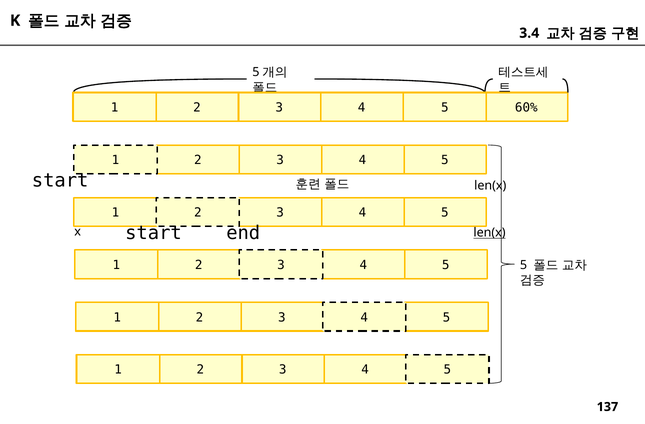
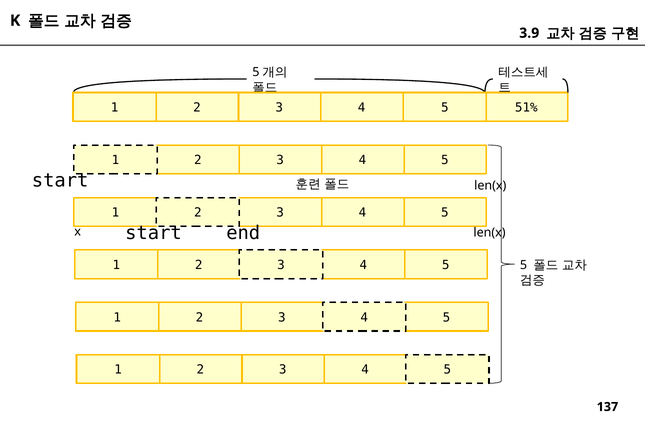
3.4: 3.4 -> 3.9 (529, 33)
60%: 60% -> 51% (526, 108)
len(x underline: present -> none (490, 233)
